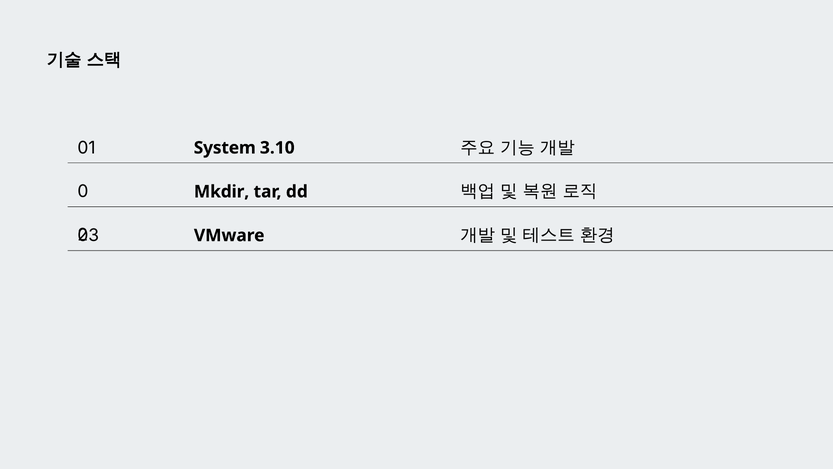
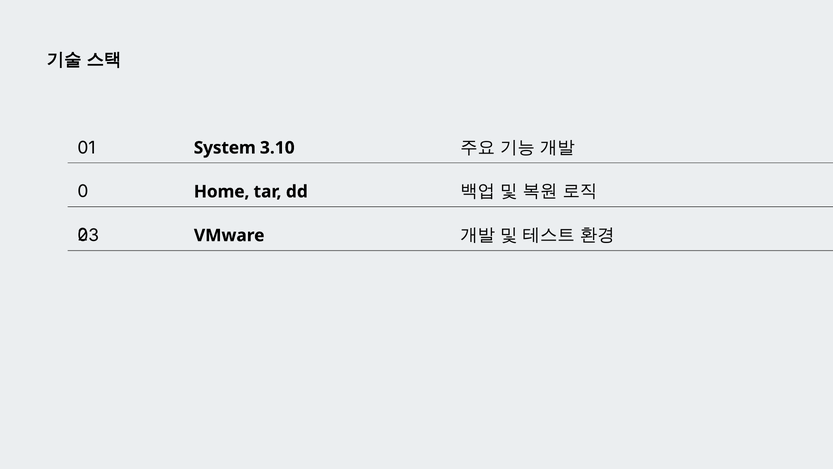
Mkdir: Mkdir -> Home (222, 191)
